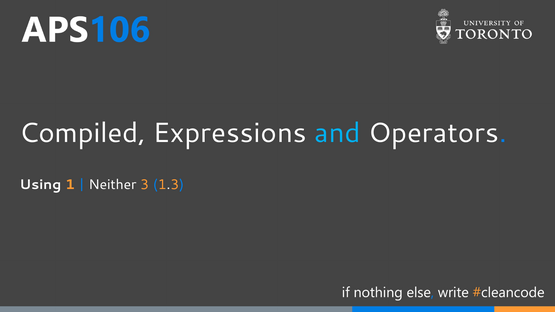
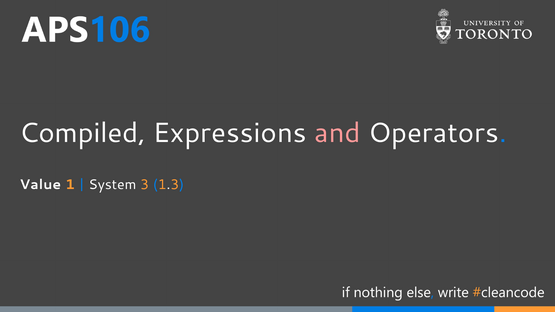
and colour: light blue -> pink (338, 133)
Using: Using -> Value (40, 185)
Neither: Neither -> System (112, 185)
